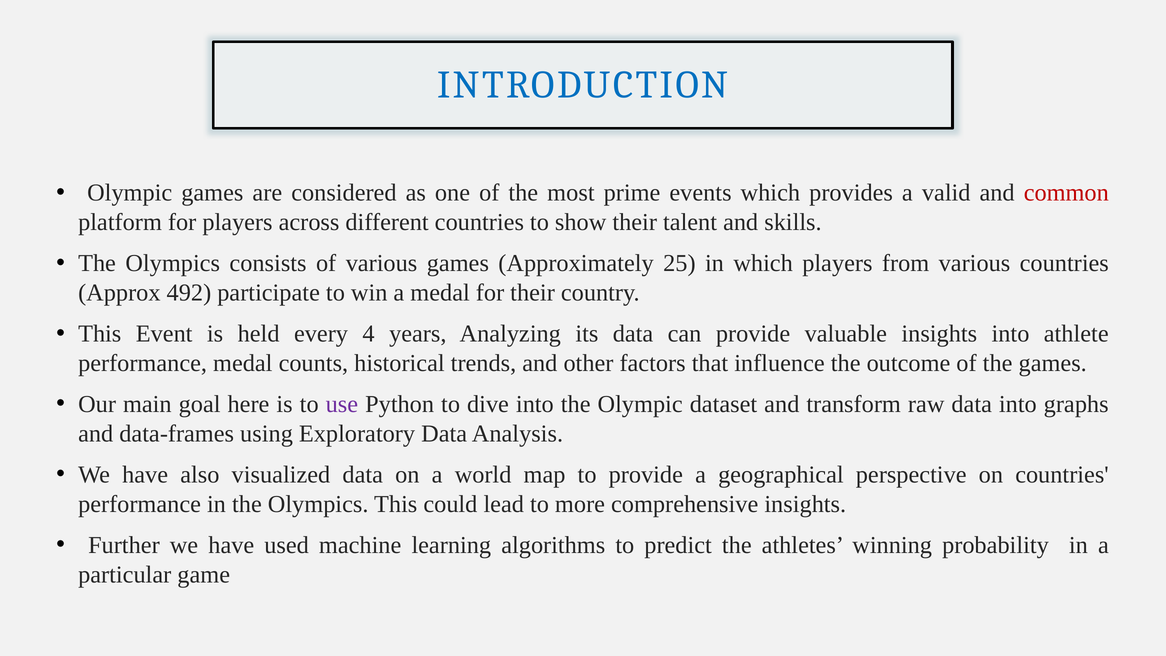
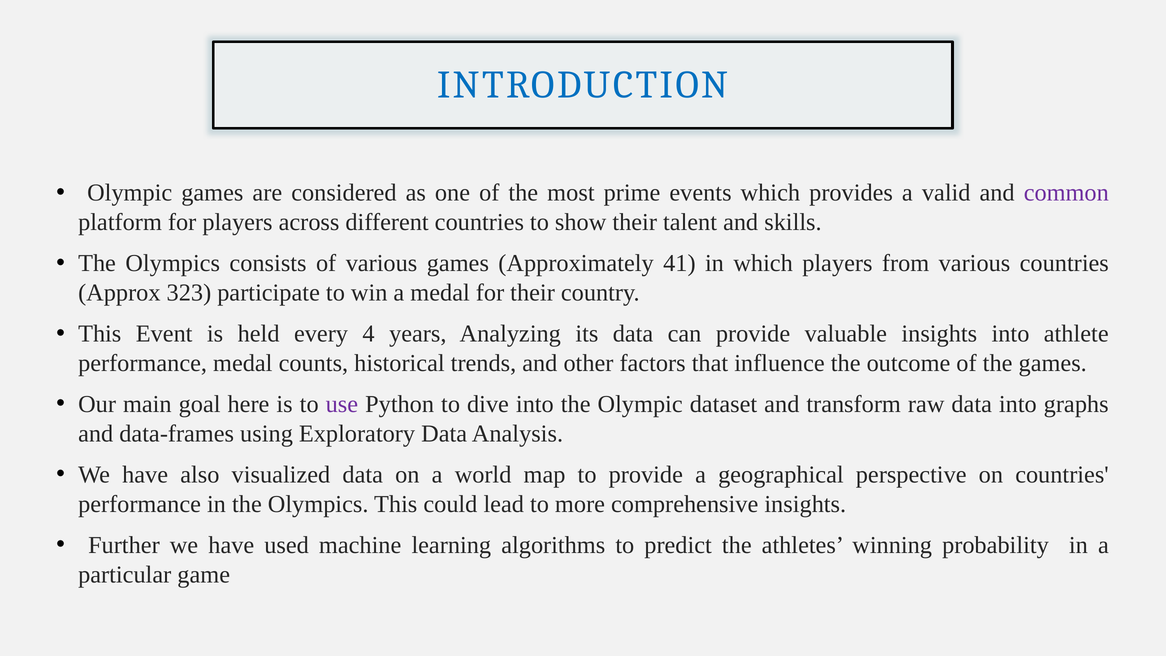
common colour: red -> purple (1066, 193)
25: 25 -> 41 (679, 263)
492: 492 -> 323 (189, 292)
